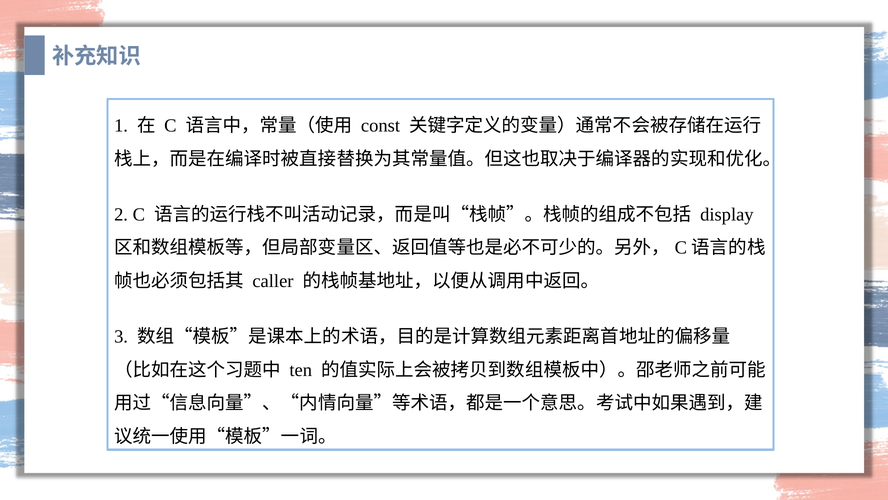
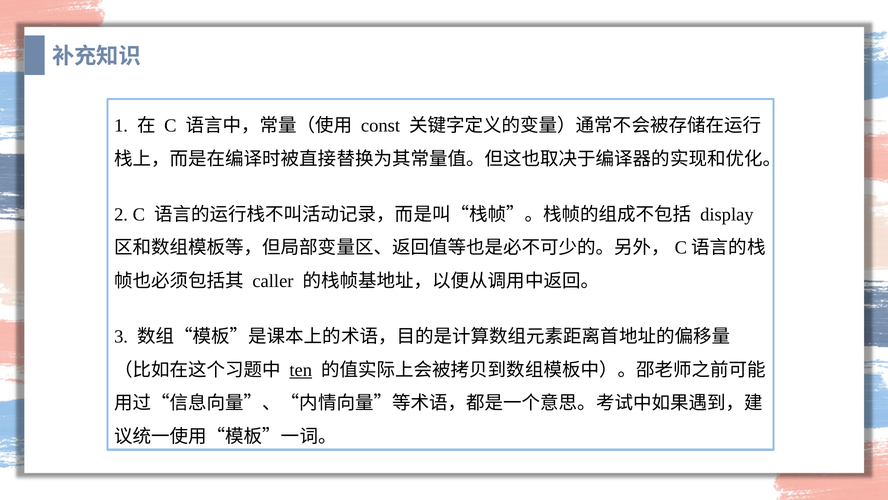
ten underline: none -> present (301, 370)
